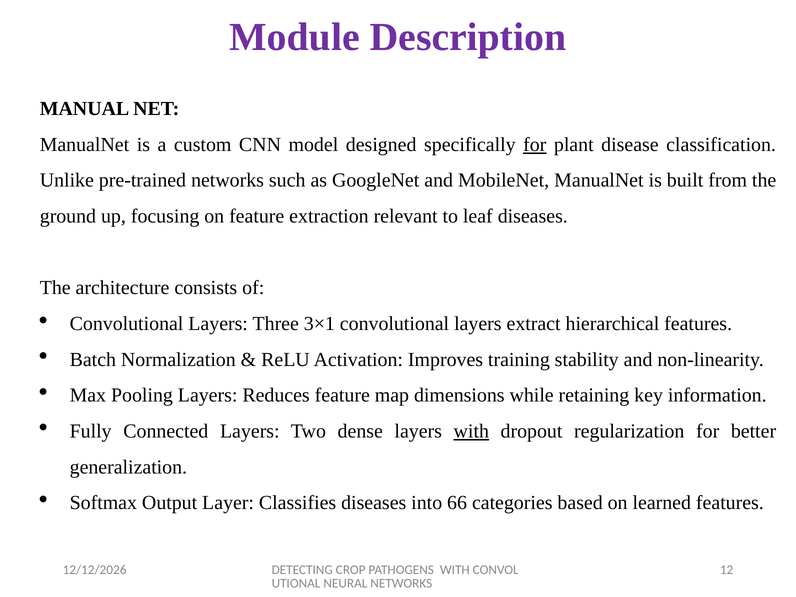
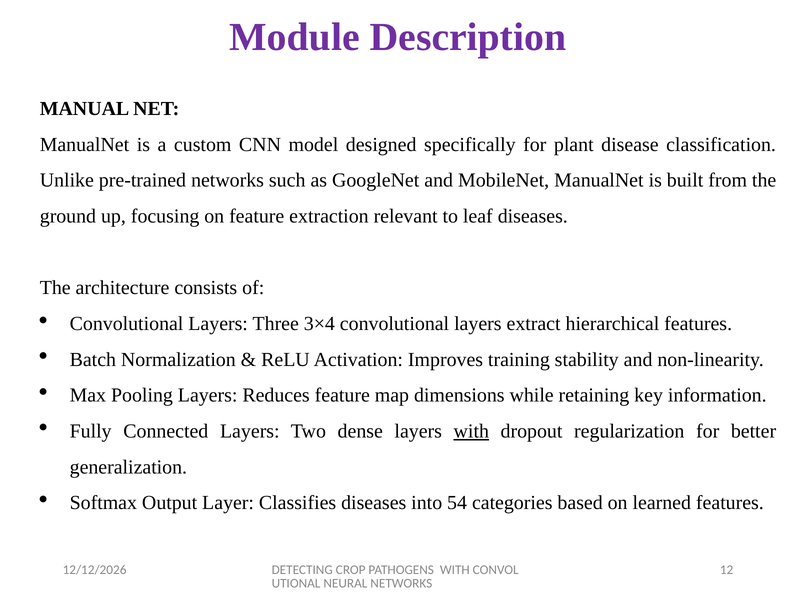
for underline: present -> none (535, 145)
3×1: 3×1 -> 3×4 (319, 324)
66: 66 -> 54 (457, 503)
